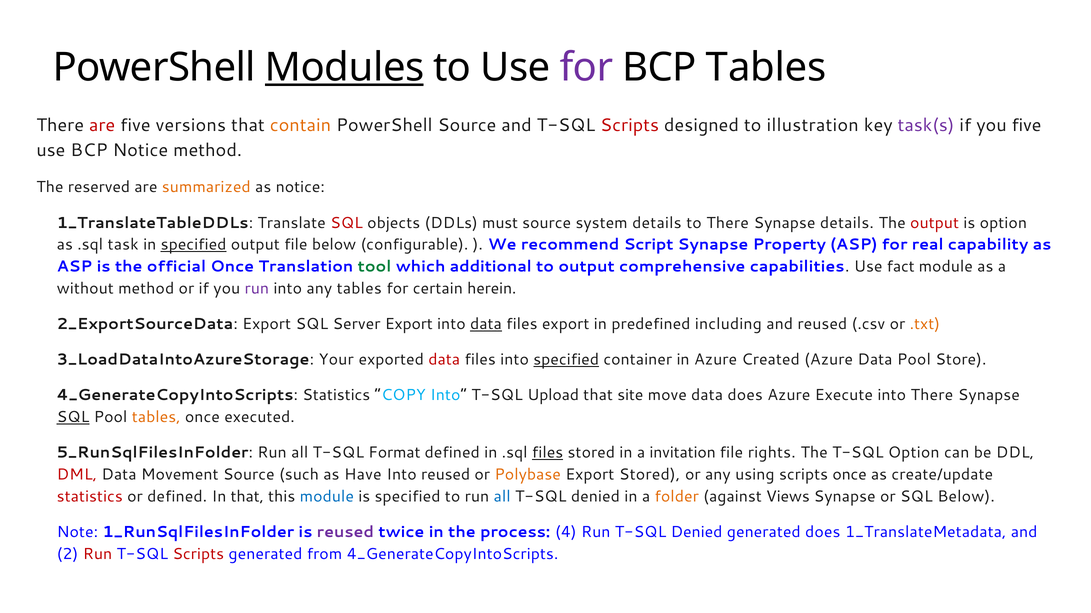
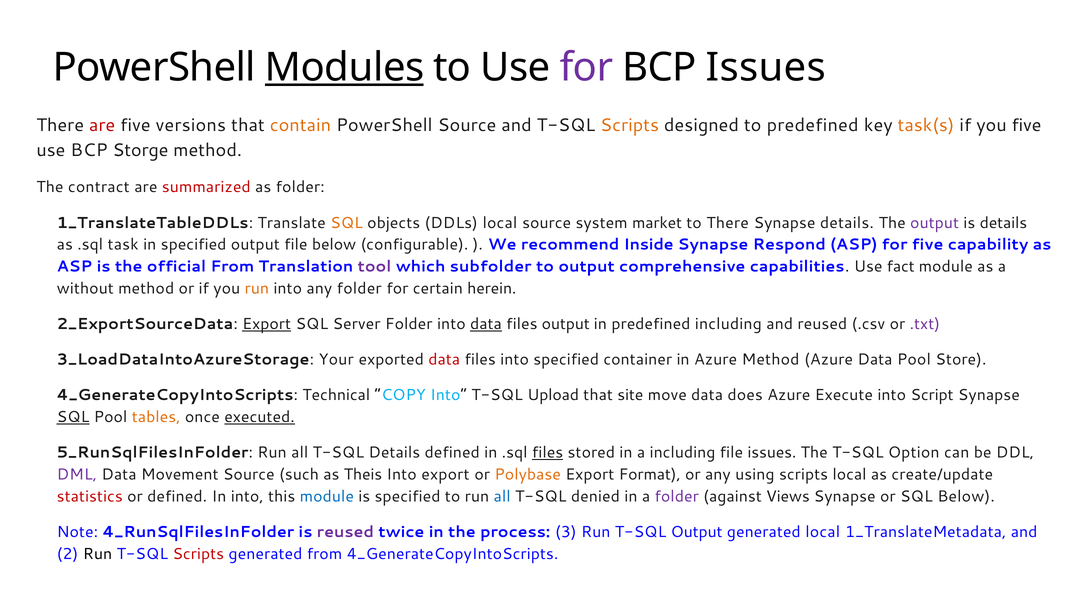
BCP Tables: Tables -> Issues (766, 68)
Scripts colour: red -> orange (630, 126)
to illustration: illustration -> predefined (813, 126)
task(s colour: purple -> orange (926, 126)
BCP Notice: Notice -> Storge (140, 151)
reserved: reserved -> contract (99, 187)
summarized colour: orange -> red (206, 187)
as notice: notice -> folder (300, 187)
SQL colour: red -> orange (346, 223)
DDLs must: must -> local (500, 223)
system details: details -> market (657, 223)
output colour: red -> purple (935, 223)
is option: option -> details (1003, 223)
specified underline: present -> none (194, 245)
Script: Script -> Inside (649, 245)
Property: Property -> Respond (789, 245)
for real: real -> five (928, 245)
official Once: Once -> From (232, 267)
tool colour: green -> purple (374, 267)
additional: additional -> subfolder (491, 267)
run colour: purple -> orange (257, 289)
any tables: tables -> folder (359, 289)
Export underline: none -> present (267, 324)
Server Export: Export -> Folder (409, 324)
files export: export -> output (566, 324)
.txt colour: orange -> purple (925, 324)
specified underline: present -> none (566, 360)
Azure Created: Created -> Method (771, 360)
4_GenerateCopyIntoScripts Statistics: Statistics -> Technical (336, 396)
into There: There -> Script (932, 396)
executed underline: none -> present (260, 418)
T-SQL Format: Format -> Details (394, 453)
a invitation: invitation -> including (683, 453)
file rights: rights -> issues (772, 453)
DML colour: red -> purple (77, 475)
Have: Have -> Theis (363, 475)
Into reused: reused -> export (445, 475)
Export Stored: Stored -> Format (650, 475)
scripts once: once -> local (850, 475)
In that: that -> into (247, 497)
folder colour: orange -> purple (677, 497)
1_RunSqlFilesInFolder: 1_RunSqlFilesInFolder -> 4_RunSqlFilesInFolder (198, 533)
4: 4 -> 3 (566, 533)
Run T-SQL Denied: Denied -> Output (697, 533)
generated does: does -> local (823, 533)
Run colour: red -> black (97, 555)
